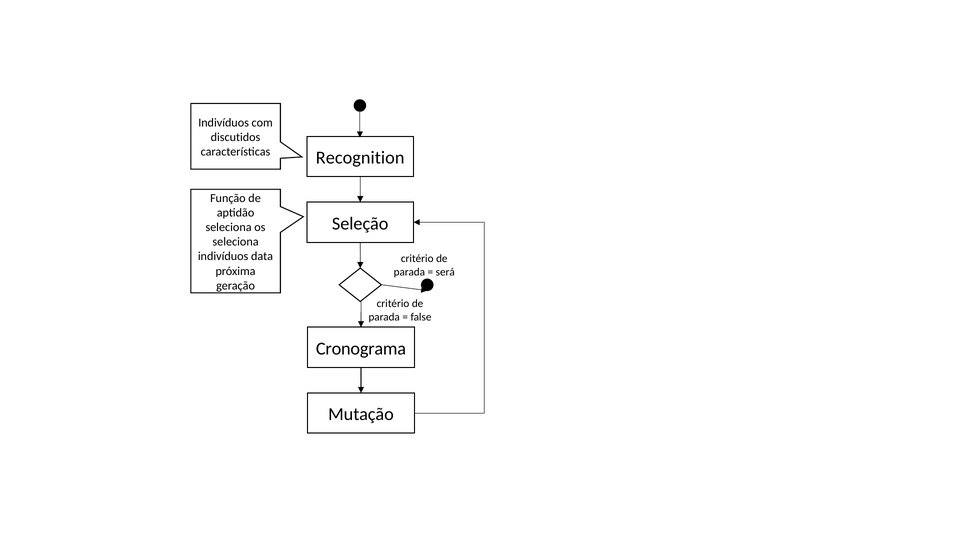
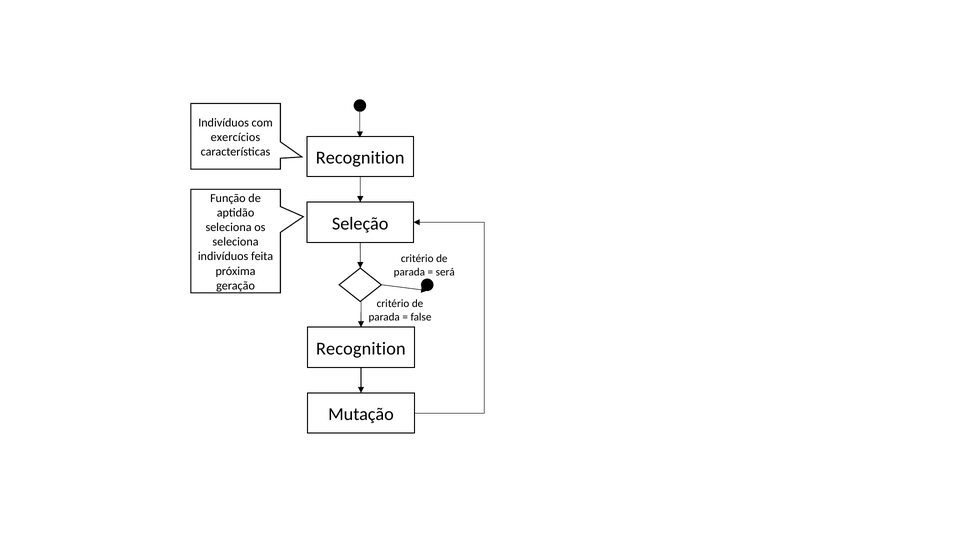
discutidos: discutidos -> exercícios (235, 137)
data: data -> feita (262, 256)
Cronograma: Cronograma -> Recognition (361, 348)
